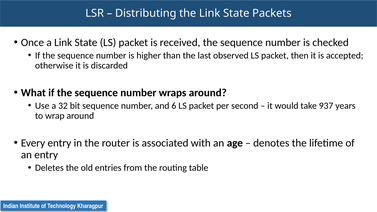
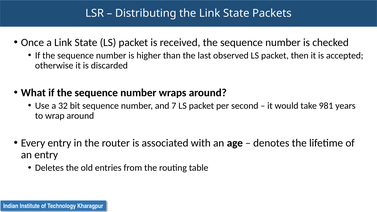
6: 6 -> 7 (174, 106)
937: 937 -> 981 (326, 106)
